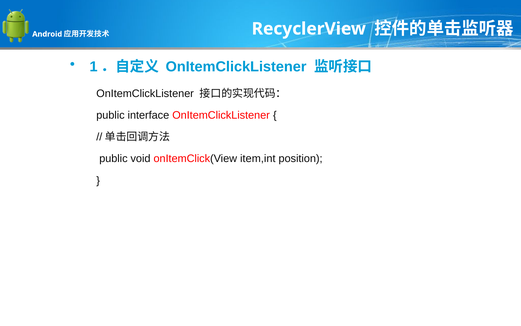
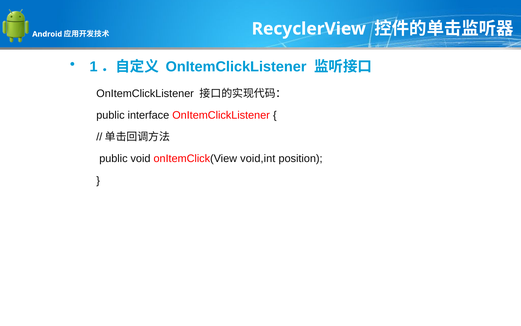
item,int: item,int -> void,int (258, 159)
